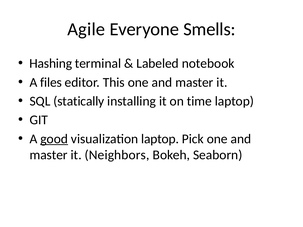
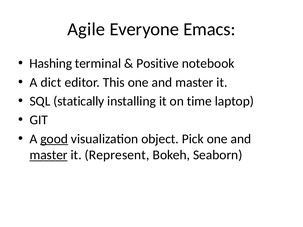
Smells: Smells -> Emacs (209, 29)
Labeled: Labeled -> Positive (158, 64)
files: files -> dict (51, 82)
visualization laptop: laptop -> object (160, 139)
master underline: none -> present (49, 155)
Neighbors: Neighbors -> Represent (117, 155)
